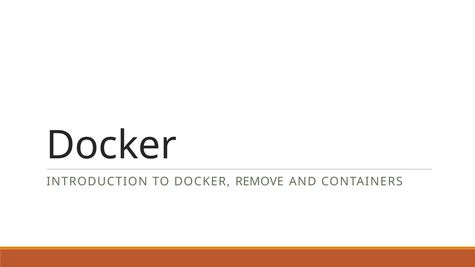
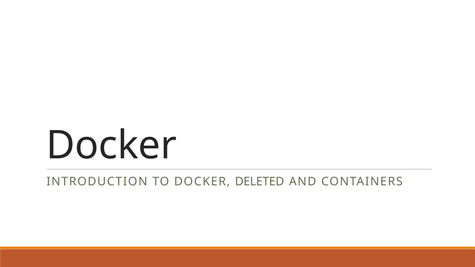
REMOVE: REMOVE -> DELETED (260, 182)
